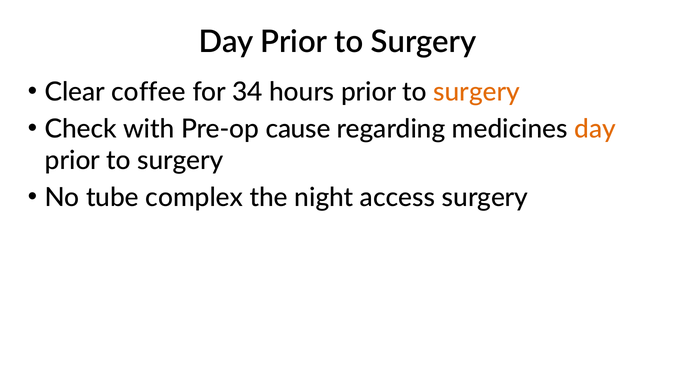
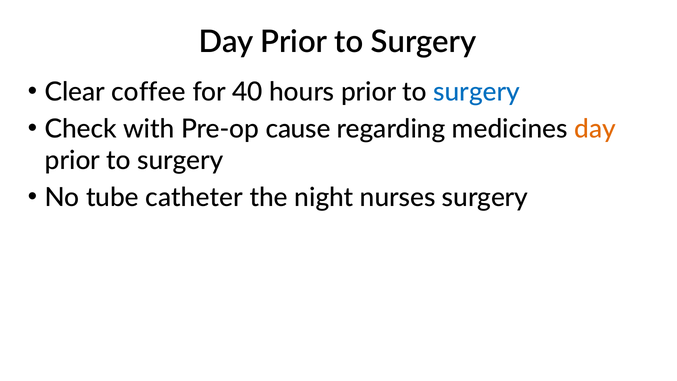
34: 34 -> 40 (247, 92)
surgery colour: orange -> blue (477, 92)
complex: complex -> catheter (194, 198)
access: access -> nurses (398, 198)
